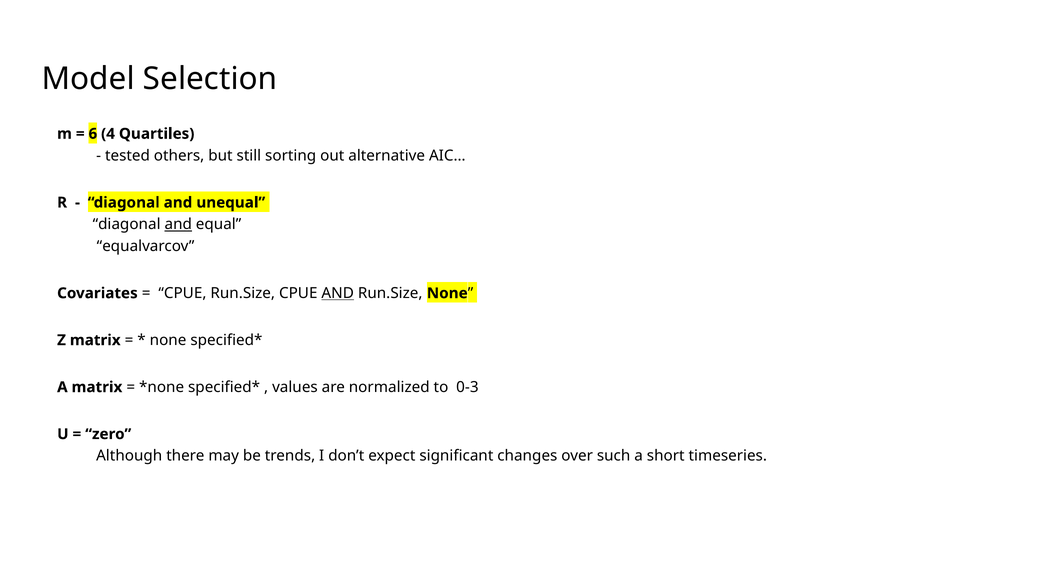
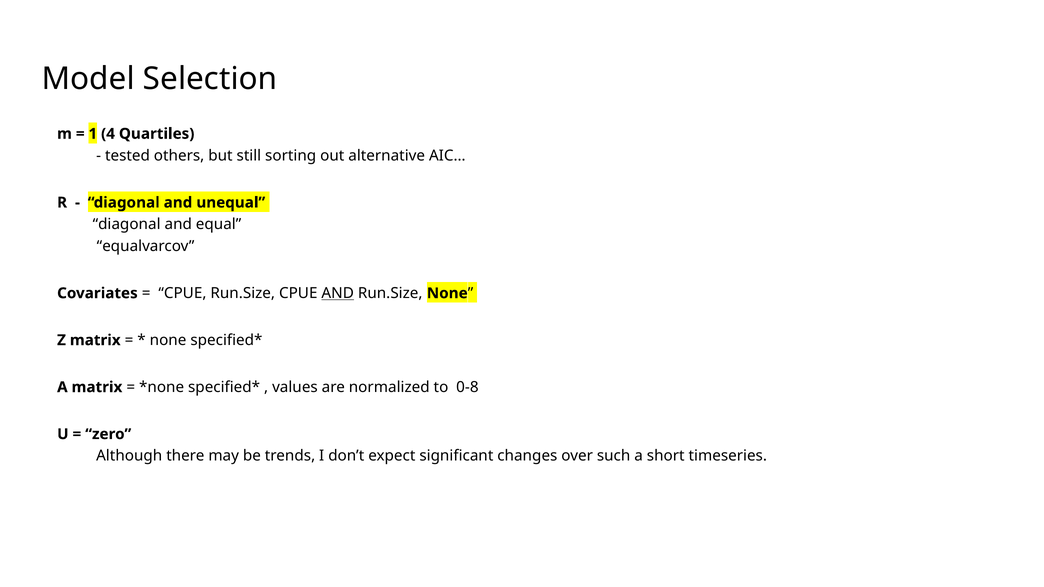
6: 6 -> 1 (93, 134)
and underline: present -> none (178, 225)
0-3: 0-3 -> 0-8 (467, 387)
